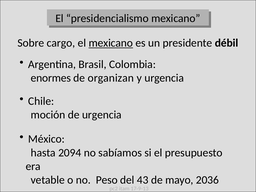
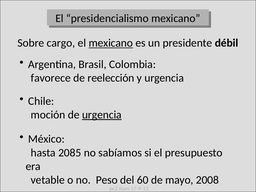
enormes: enormes -> favorece (51, 78)
organizan: organizan -> reelección (111, 78)
urgencia underline: none -> present (102, 115)
2094: 2094 -> 2085 (70, 153)
43: 43 -> 60 (143, 180)
2036: 2036 -> 2008 (207, 180)
